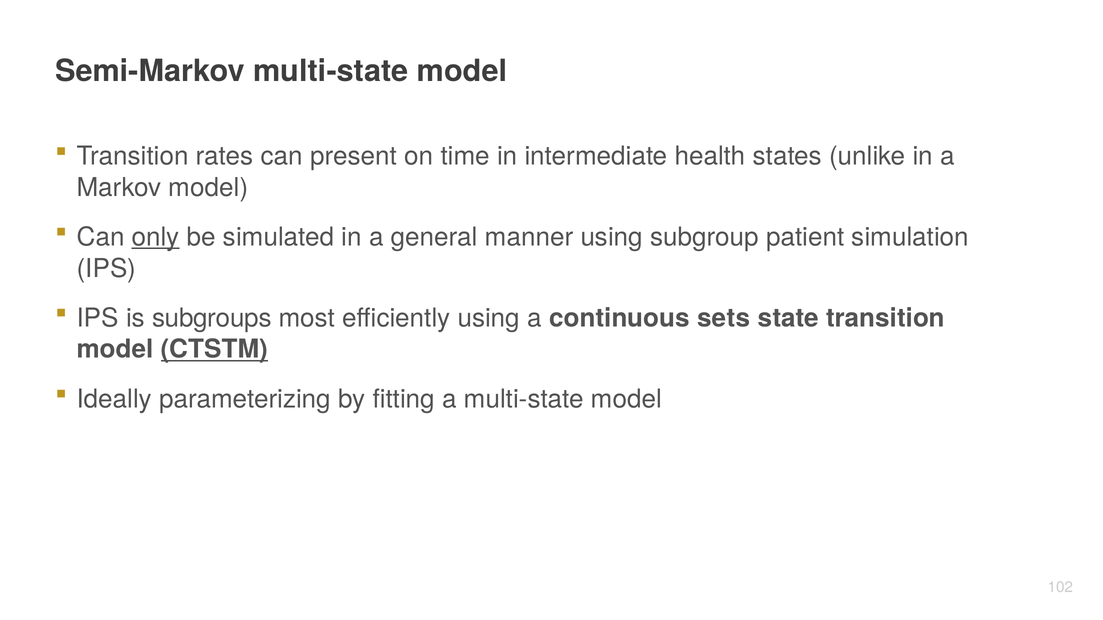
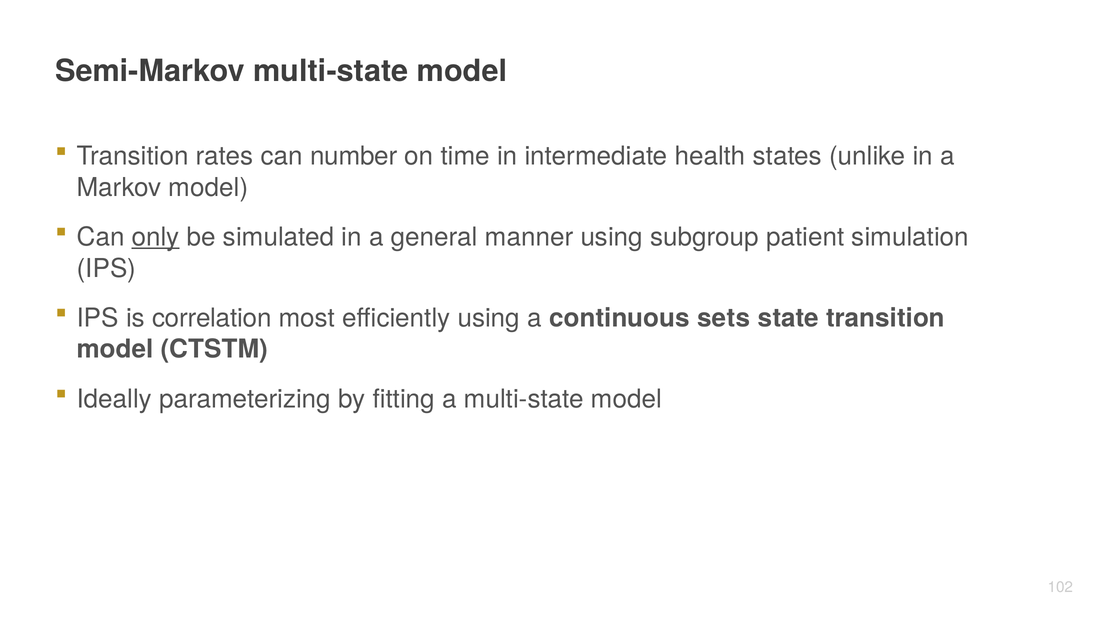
present: present -> number (354, 156)
subgroups: subgroups -> correlation (212, 318)
CTSTM underline: present -> none (214, 350)
